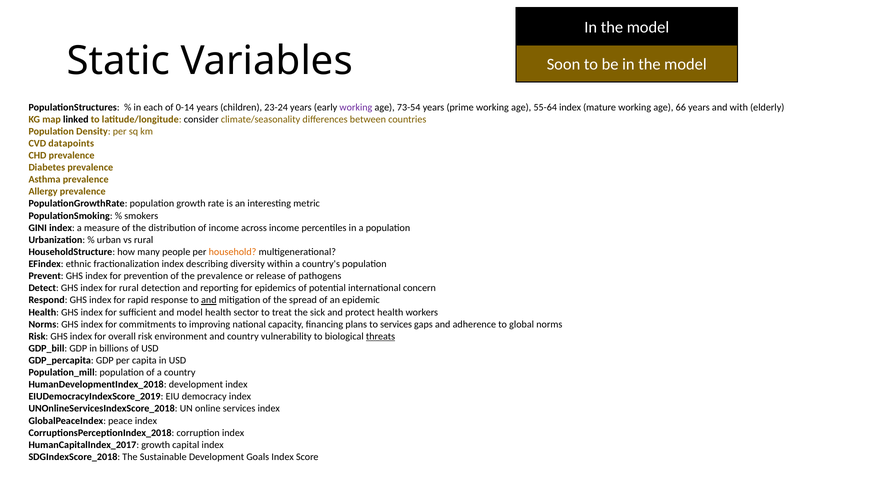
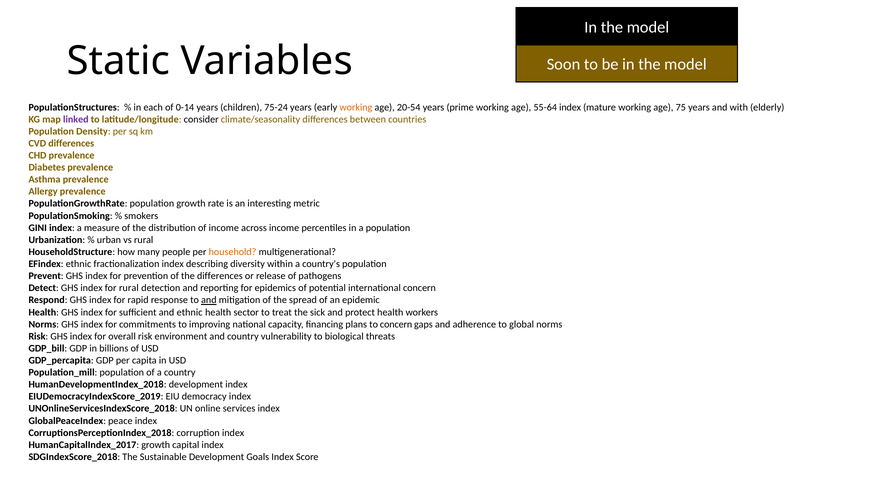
23-24: 23-24 -> 75-24 (276, 107)
working colour: purple -> orange (356, 107)
73-54: 73-54 -> 20-54 (409, 107)
66: 66 -> 75 (681, 107)
linked colour: black -> purple (76, 119)
CVD datapoints: datapoints -> differences (71, 143)
the prevalence: prevalence -> differences (220, 276)
and model: model -> ethnic (190, 312)
to services: services -> concern (396, 324)
threats underline: present -> none (381, 337)
